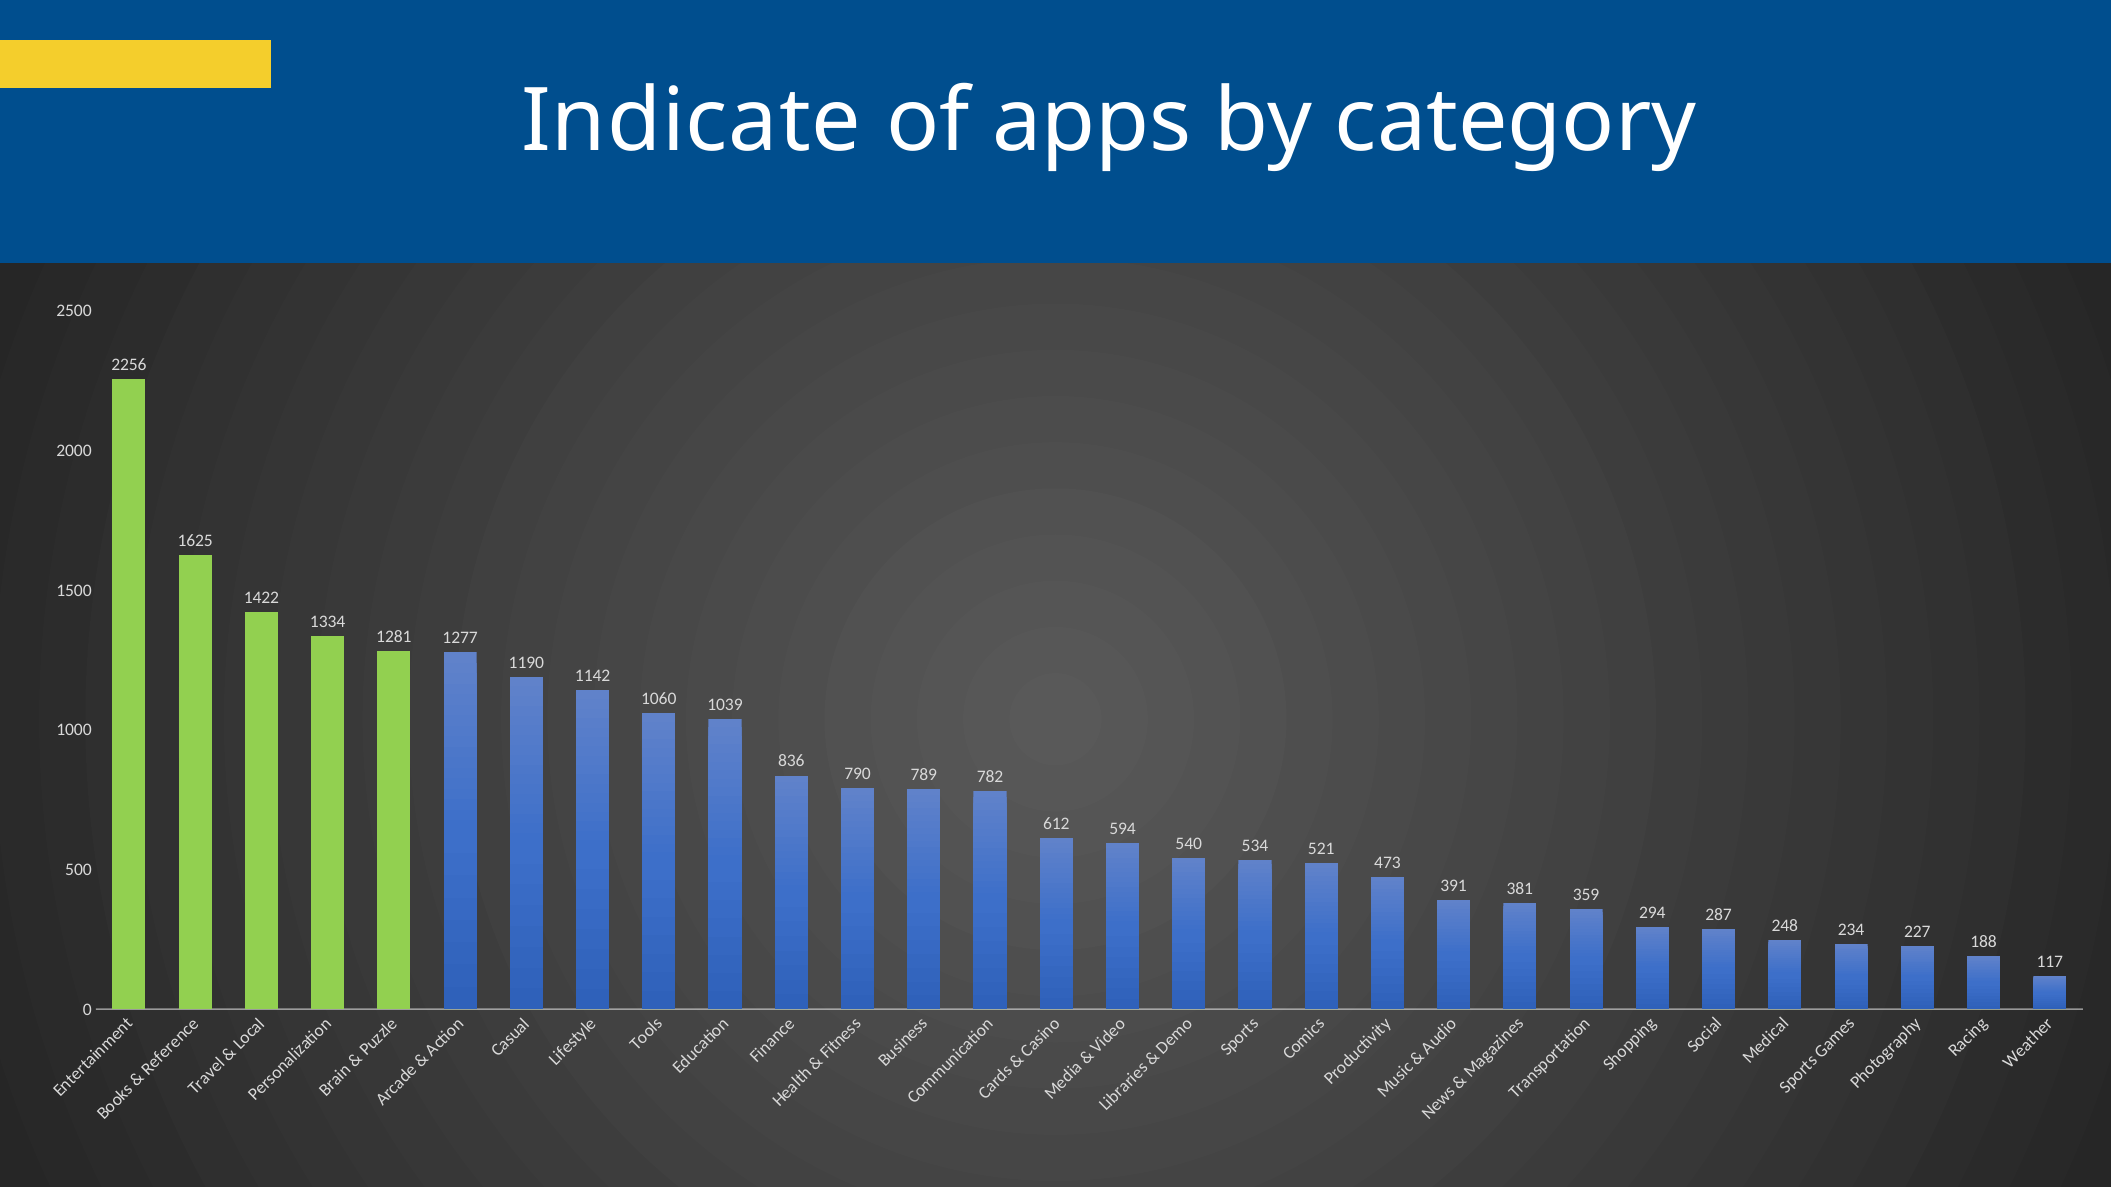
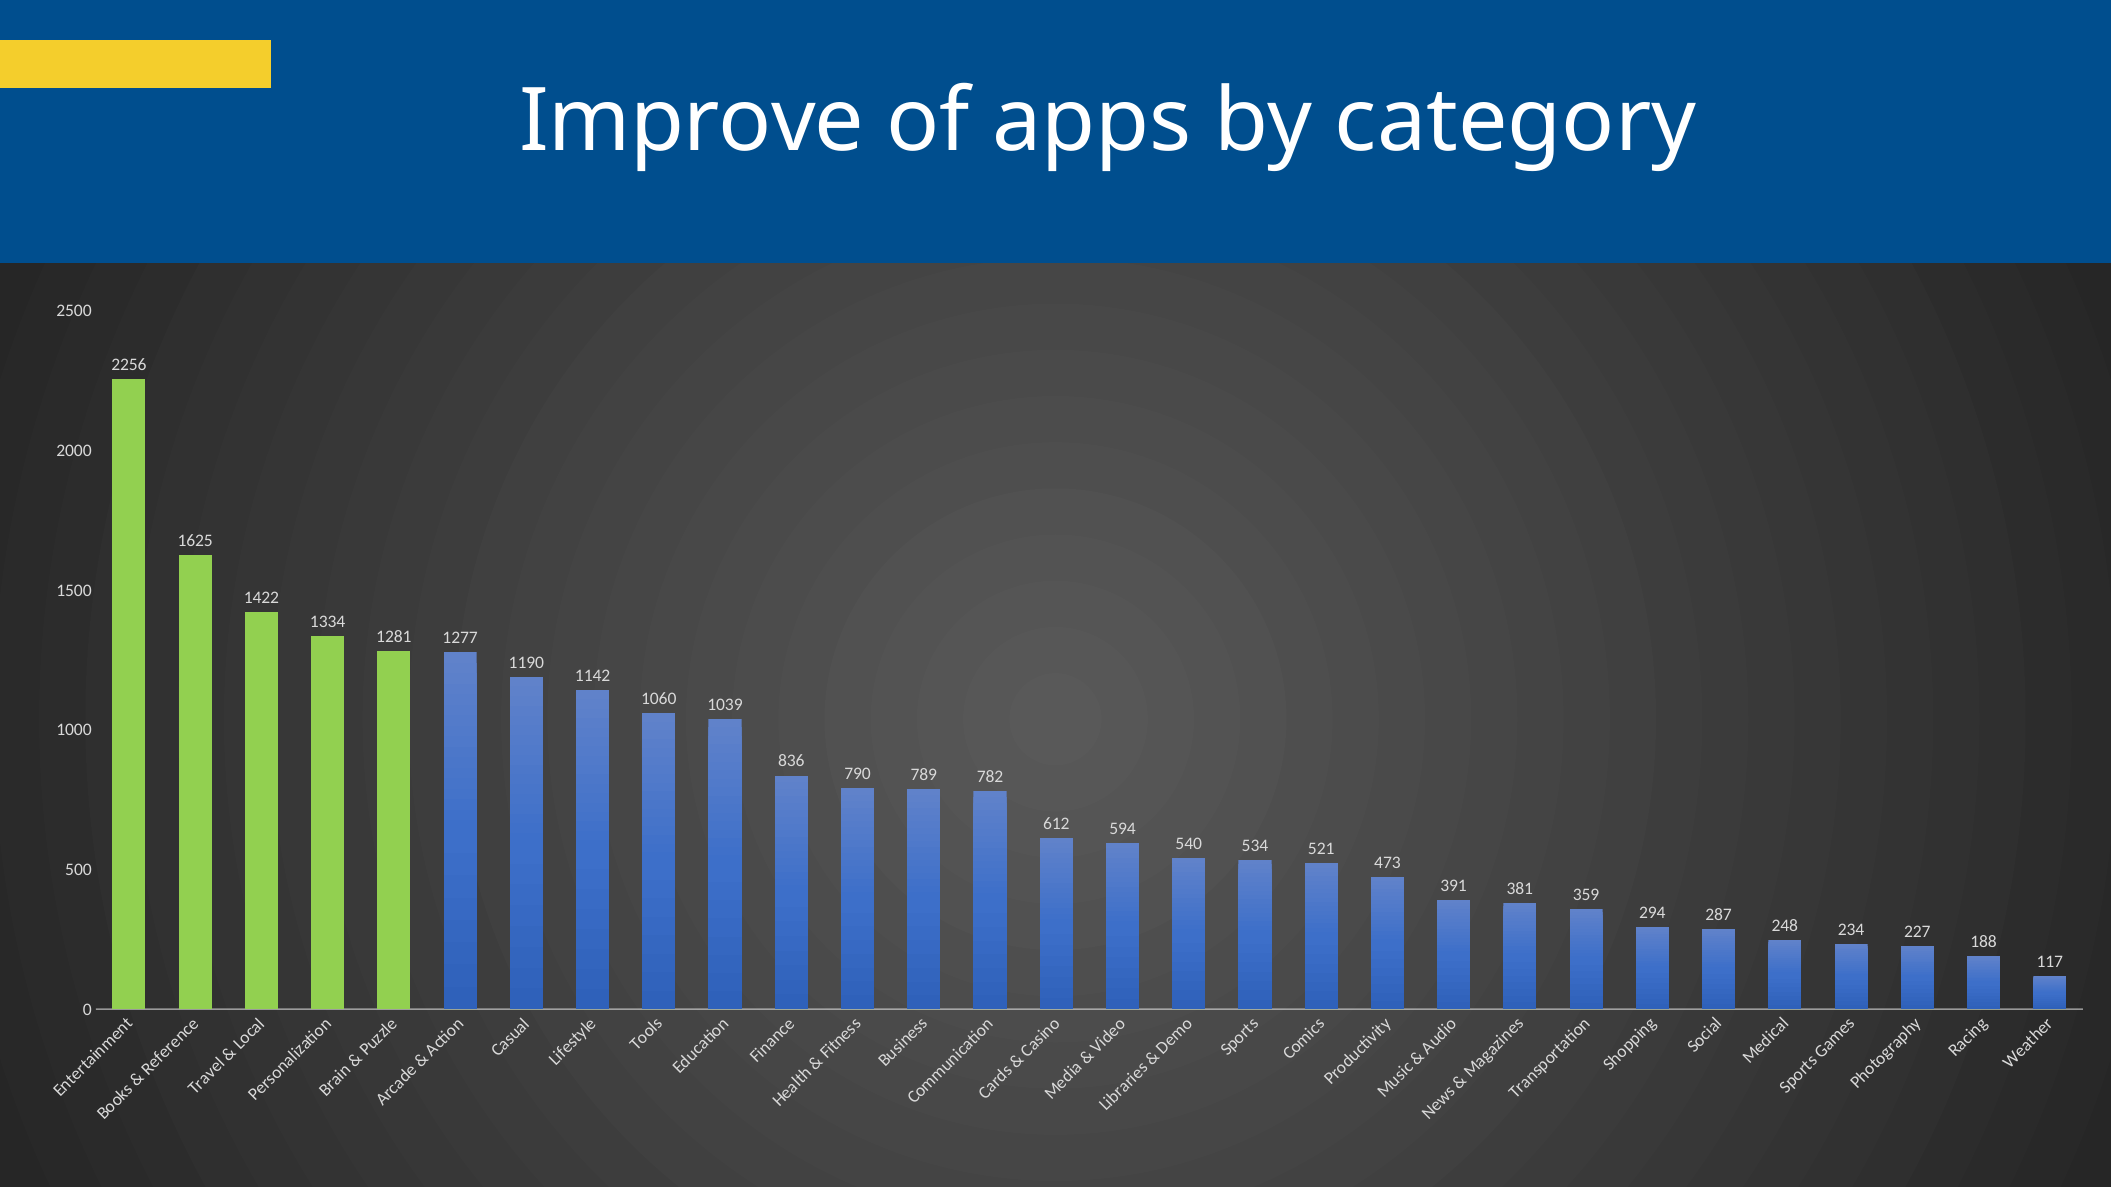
Indicate: Indicate -> Improve (692, 121)
